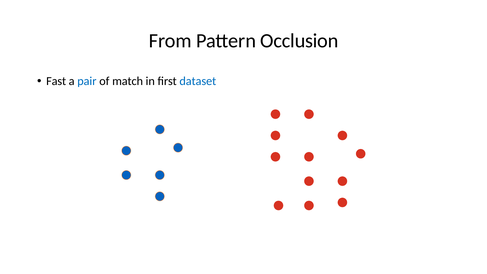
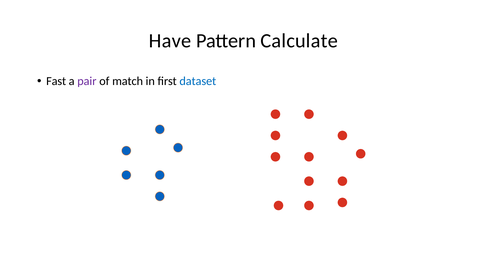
From: From -> Have (170, 41)
Occlusion: Occlusion -> Calculate (299, 41)
pair colour: blue -> purple (87, 81)
